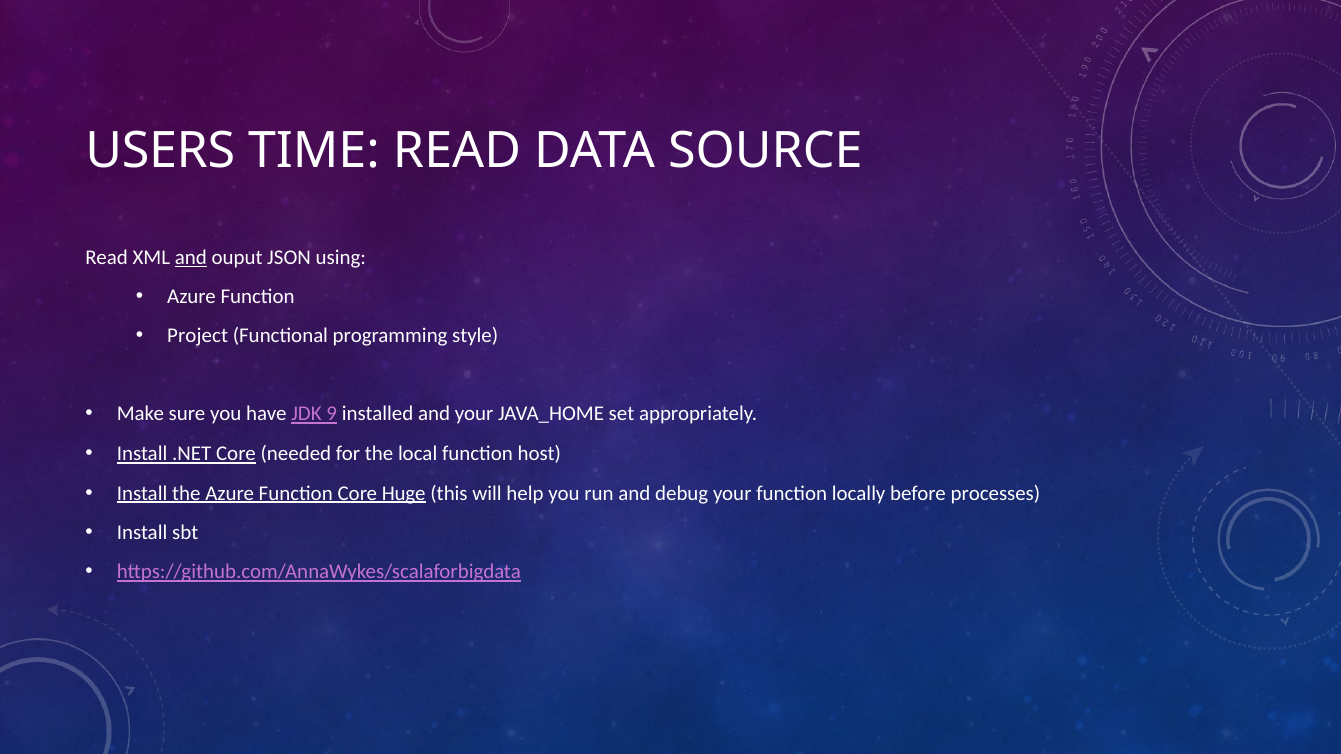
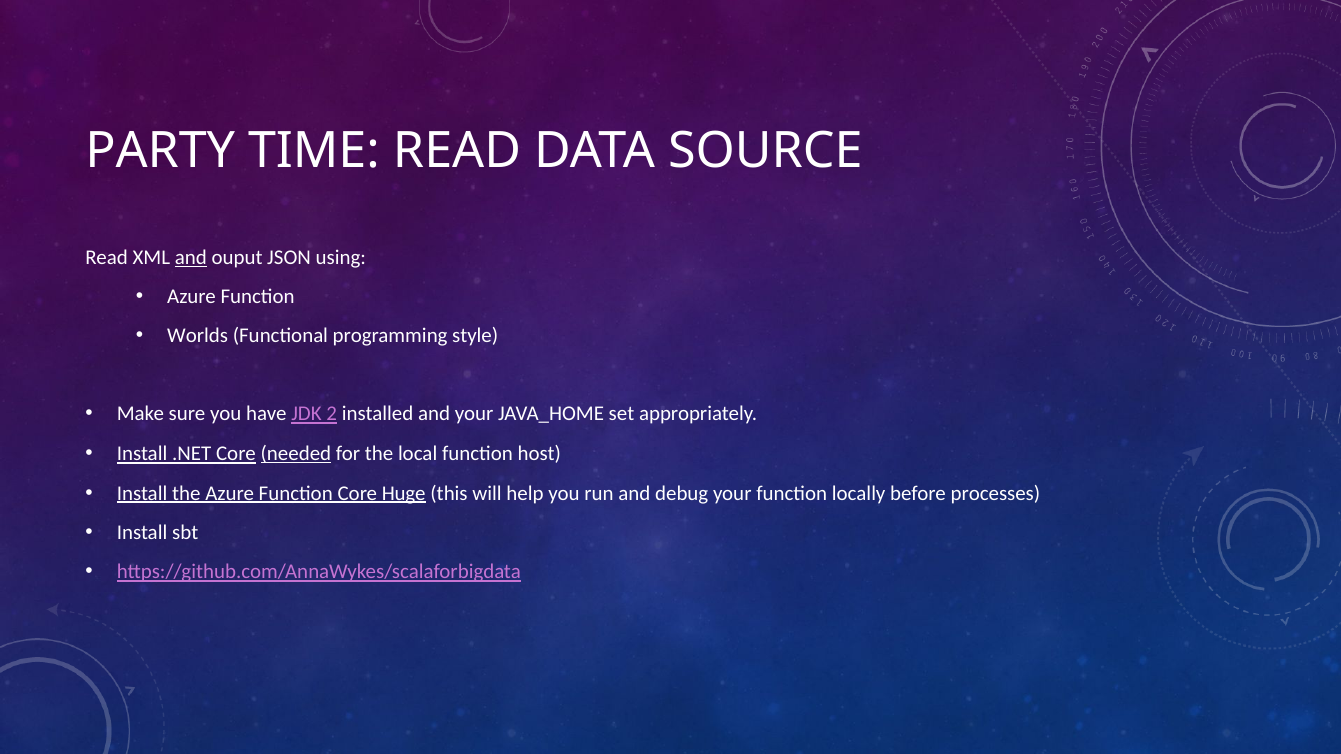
USERS: USERS -> PARTY (160, 151)
Project: Project -> Worlds (198, 336)
9: 9 -> 2 (332, 414)
needed underline: none -> present (296, 454)
